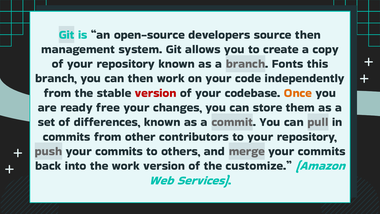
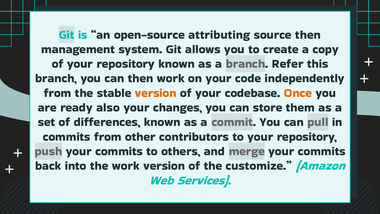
developers: developers -> attributing (219, 35)
Fonts: Fonts -> Refer (288, 64)
version colour: red -> orange (156, 93)
free: free -> also (108, 108)
